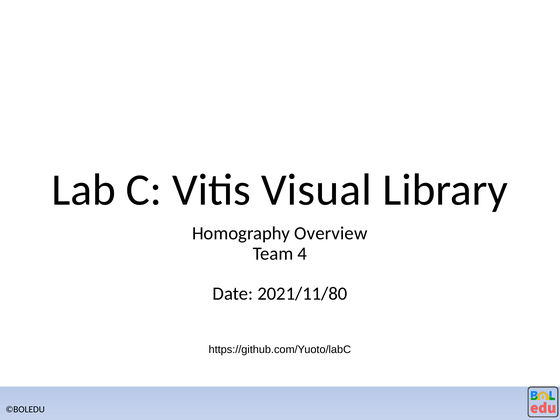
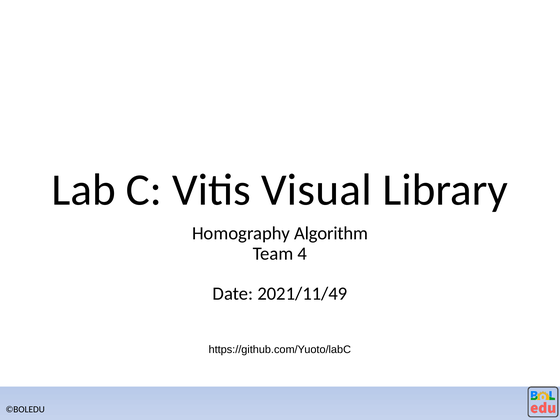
Overview: Overview -> Algorithm (331, 233)
2021/11/80: 2021/11/80 -> 2021/11/49 (302, 294)
